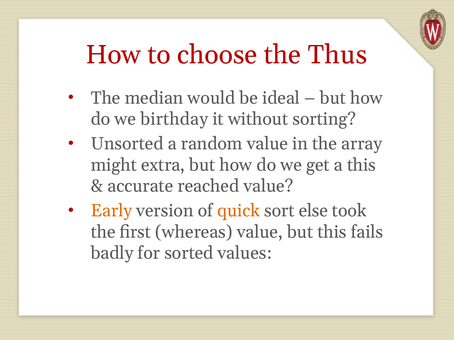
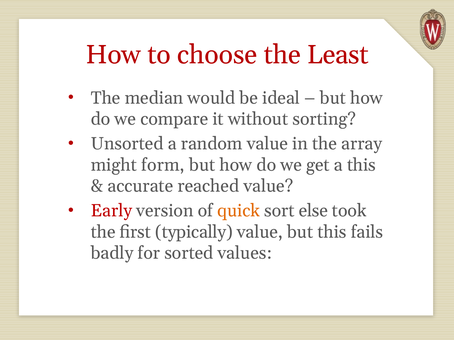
Thus: Thus -> Least (338, 55)
birthday: birthday -> compare (174, 119)
extra: extra -> form (163, 165)
Early colour: orange -> red (111, 211)
whereas: whereas -> typically (194, 232)
